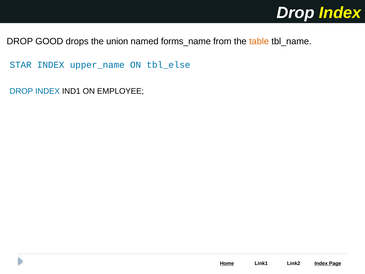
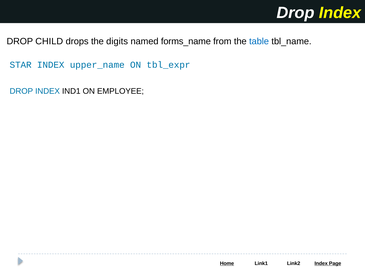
GOOD: GOOD -> CHILD (49, 41)
union: union -> digits (117, 41)
table colour: orange -> blue (259, 41)
tbl_else: tbl_else -> tbl_expr (168, 65)
